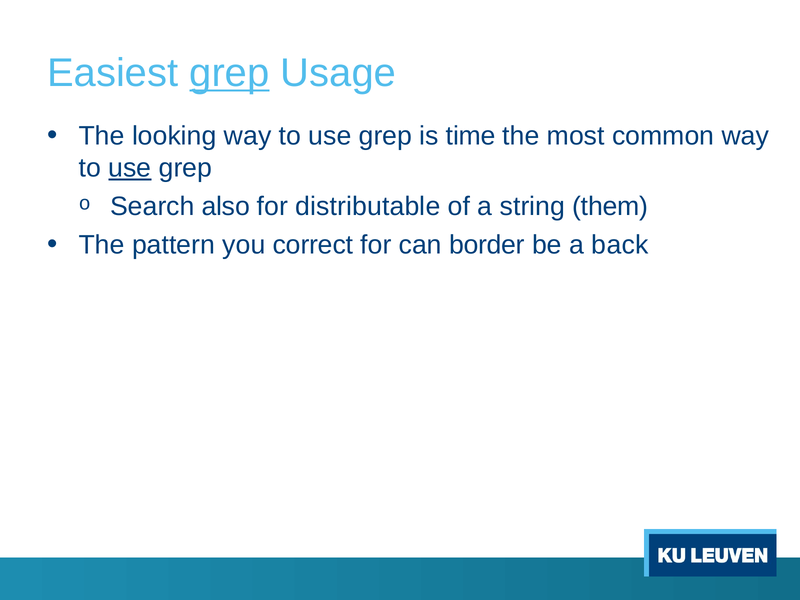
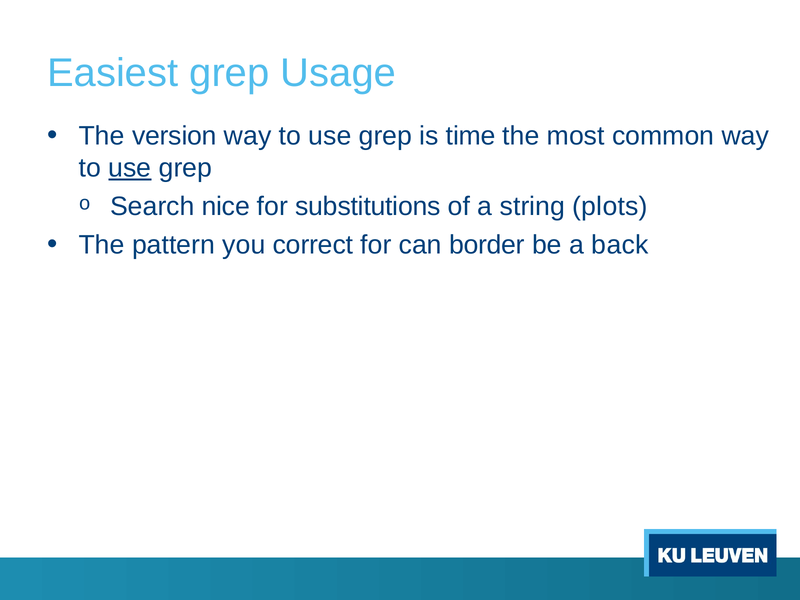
grep underline: present -> none (229, 73)
looking: looking -> version (174, 136)
also: also -> nice (226, 206)
distributable: distributable -> substitutions (368, 206)
them: them -> plots (610, 206)
